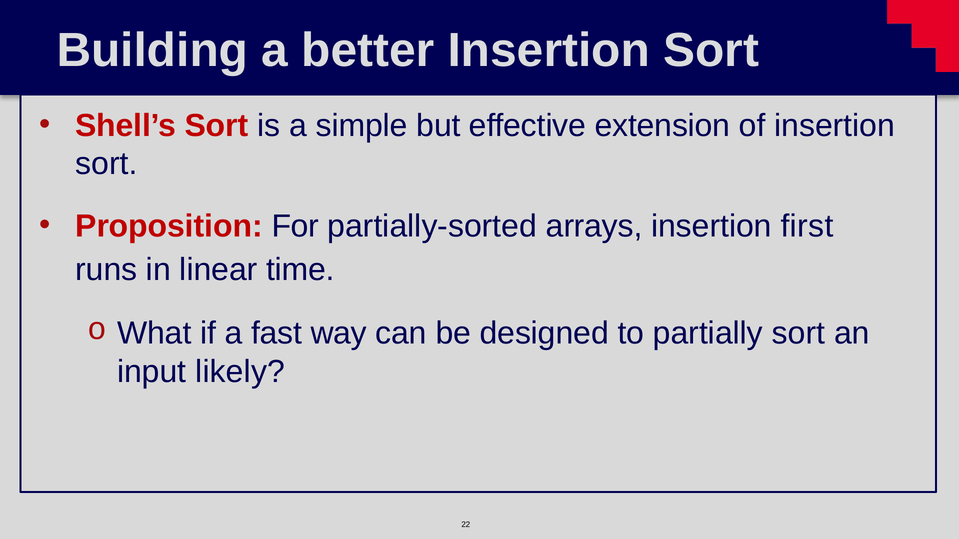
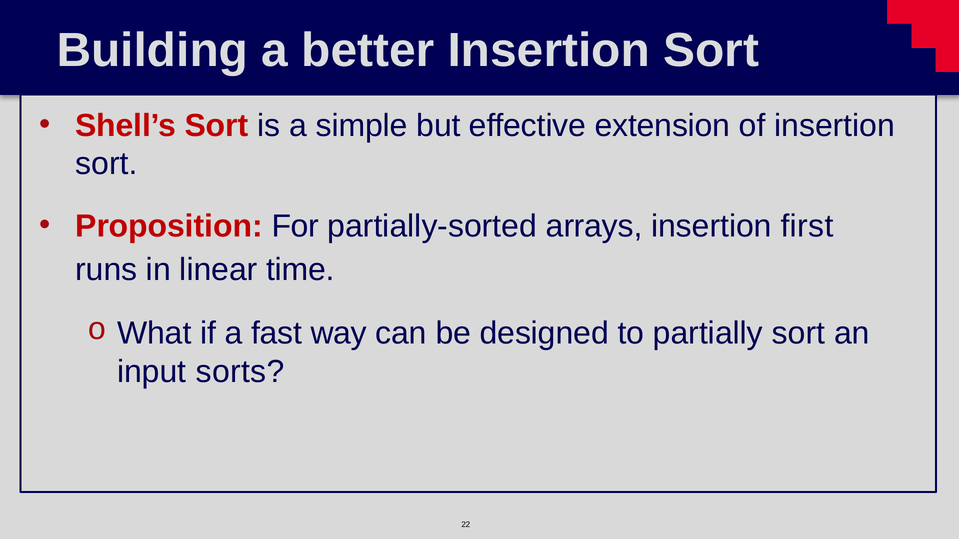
likely: likely -> sorts (240, 372)
